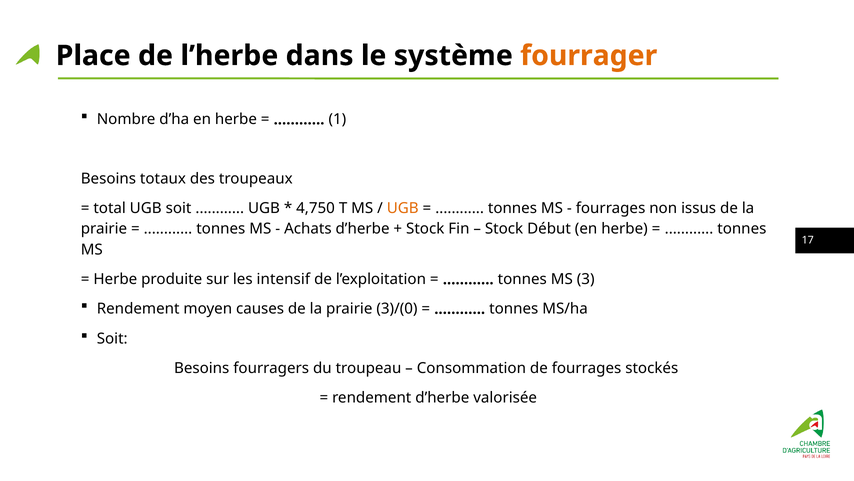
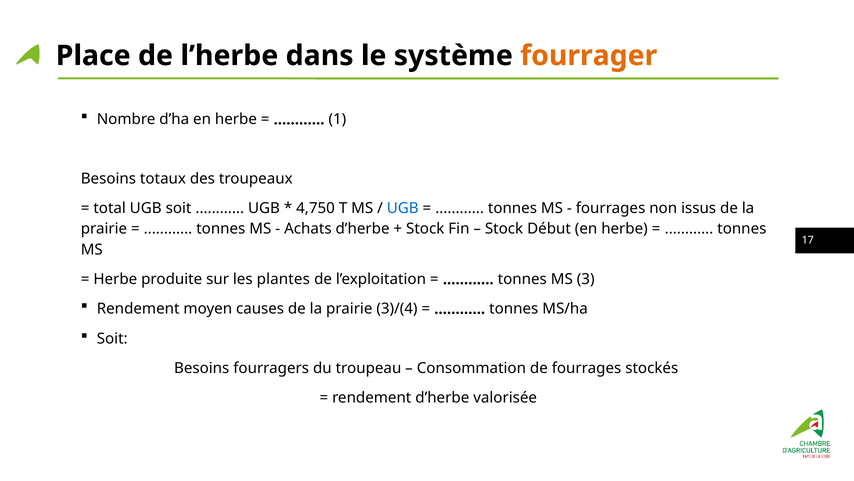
UGB colour: orange -> blue (403, 208)
intensif: intensif -> plantes (283, 279)
3)/(0: 3)/(0 -> 3)/(4 (397, 308)
